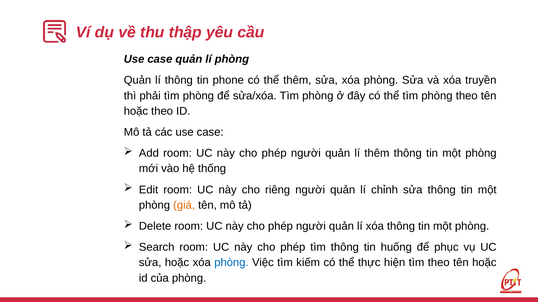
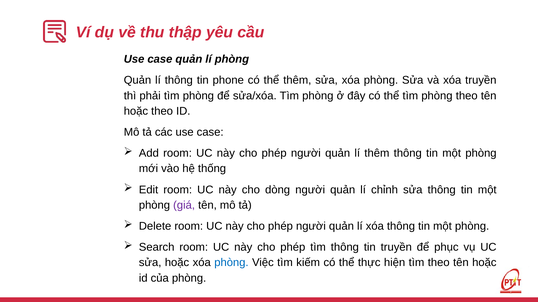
riêng: riêng -> dòng (278, 190)
giá colour: orange -> purple (184, 206)
tin huống: huống -> truyền (396, 248)
